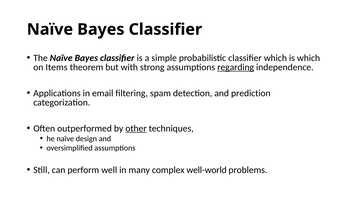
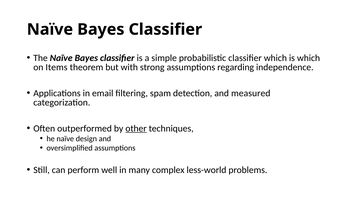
regarding underline: present -> none (236, 67)
prediction: prediction -> measured (251, 93)
well-world: well-world -> less-world (206, 170)
